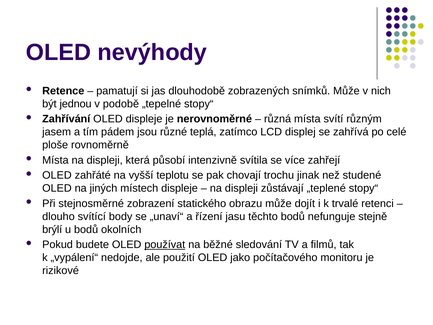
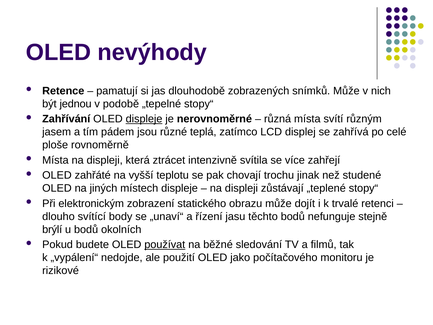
displeje underline: none -> present (144, 119)
působí: působí -> ztrácet (169, 160)
stejnosměrné: stejnosměrné -> elektronickým (91, 203)
